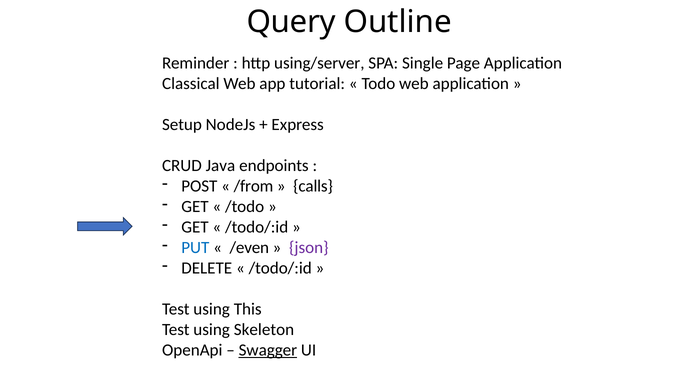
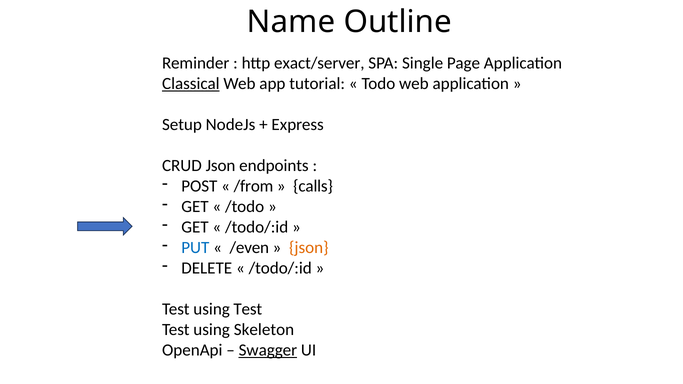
Query: Query -> Name (291, 22)
using/server: using/server -> exact/server (319, 63)
Classical underline: none -> present (191, 84)
CRUD Java: Java -> Json (221, 166)
json colour: purple -> orange (309, 248)
using This: This -> Test (248, 309)
